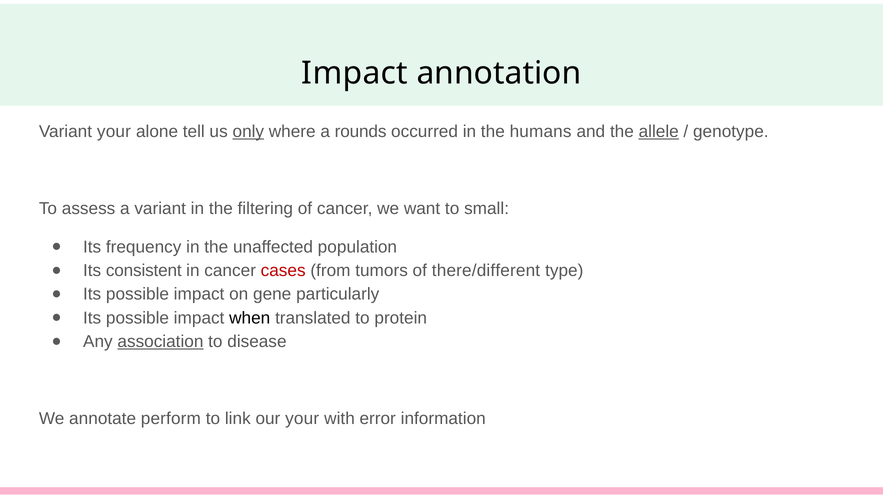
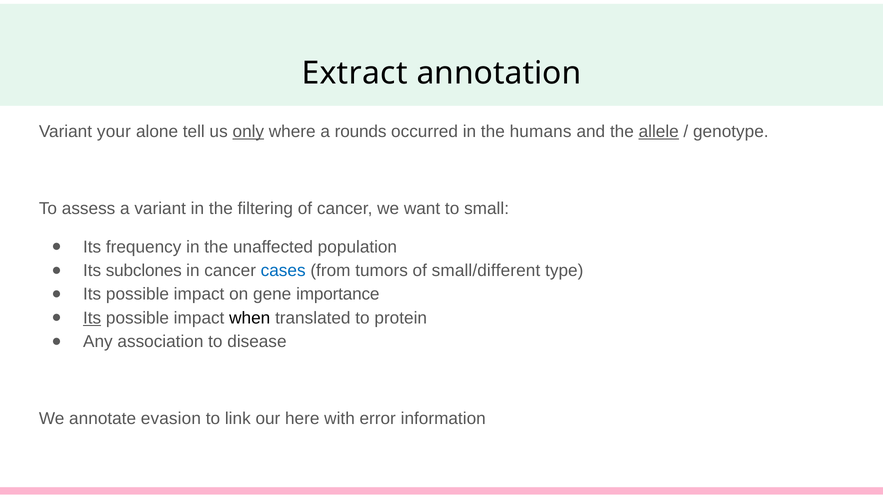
Impact: Impact -> Extract (355, 73)
consistent: consistent -> subclones (144, 270)
cases colour: red -> blue (283, 270)
there/different: there/different -> small/different (486, 270)
particularly: particularly -> importance (338, 294)
Its underline: none -> present (92, 318)
association underline: present -> none (160, 341)
perform: perform -> evasion (171, 418)
our your: your -> here (302, 418)
